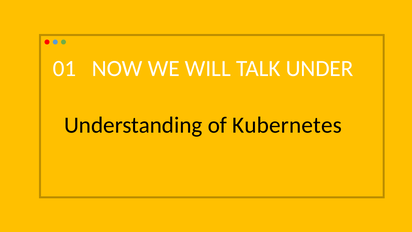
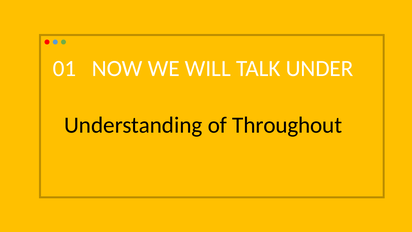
Kubernetes: Kubernetes -> Throughout (287, 125)
